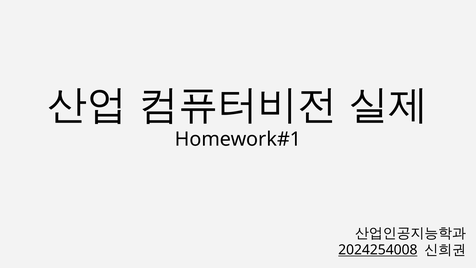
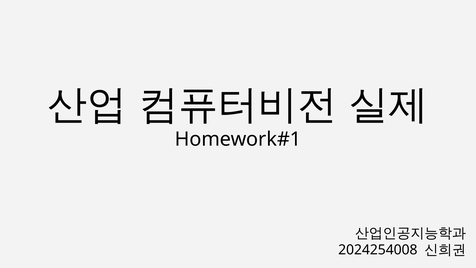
2024254008 underline: present -> none (378, 250)
